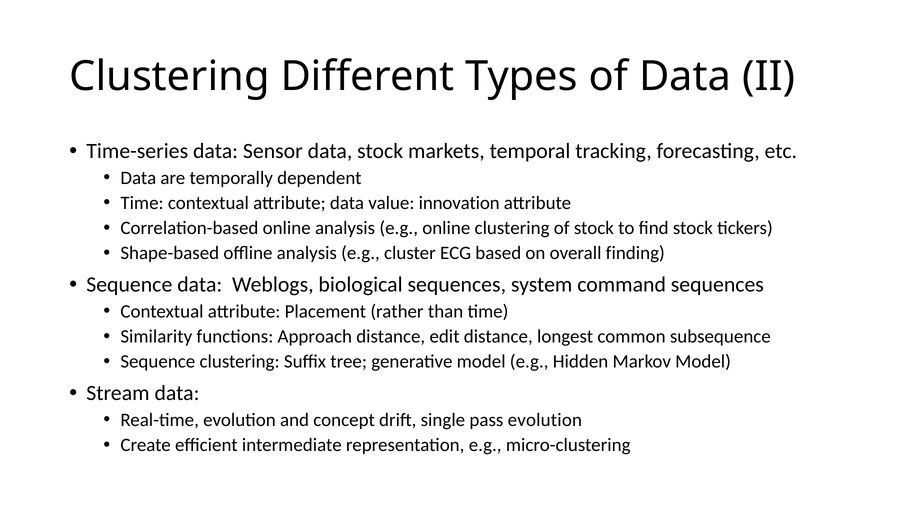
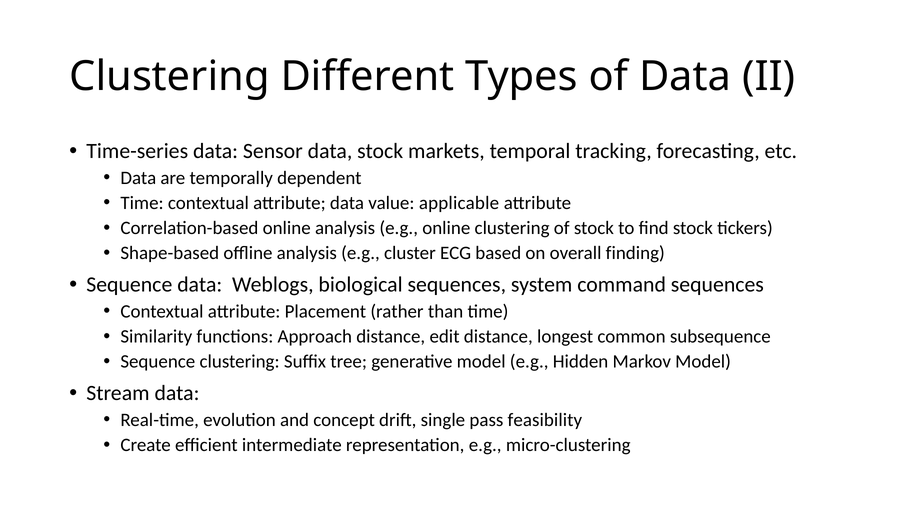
innovation: innovation -> applicable (459, 203)
pass evolution: evolution -> feasibility (545, 420)
